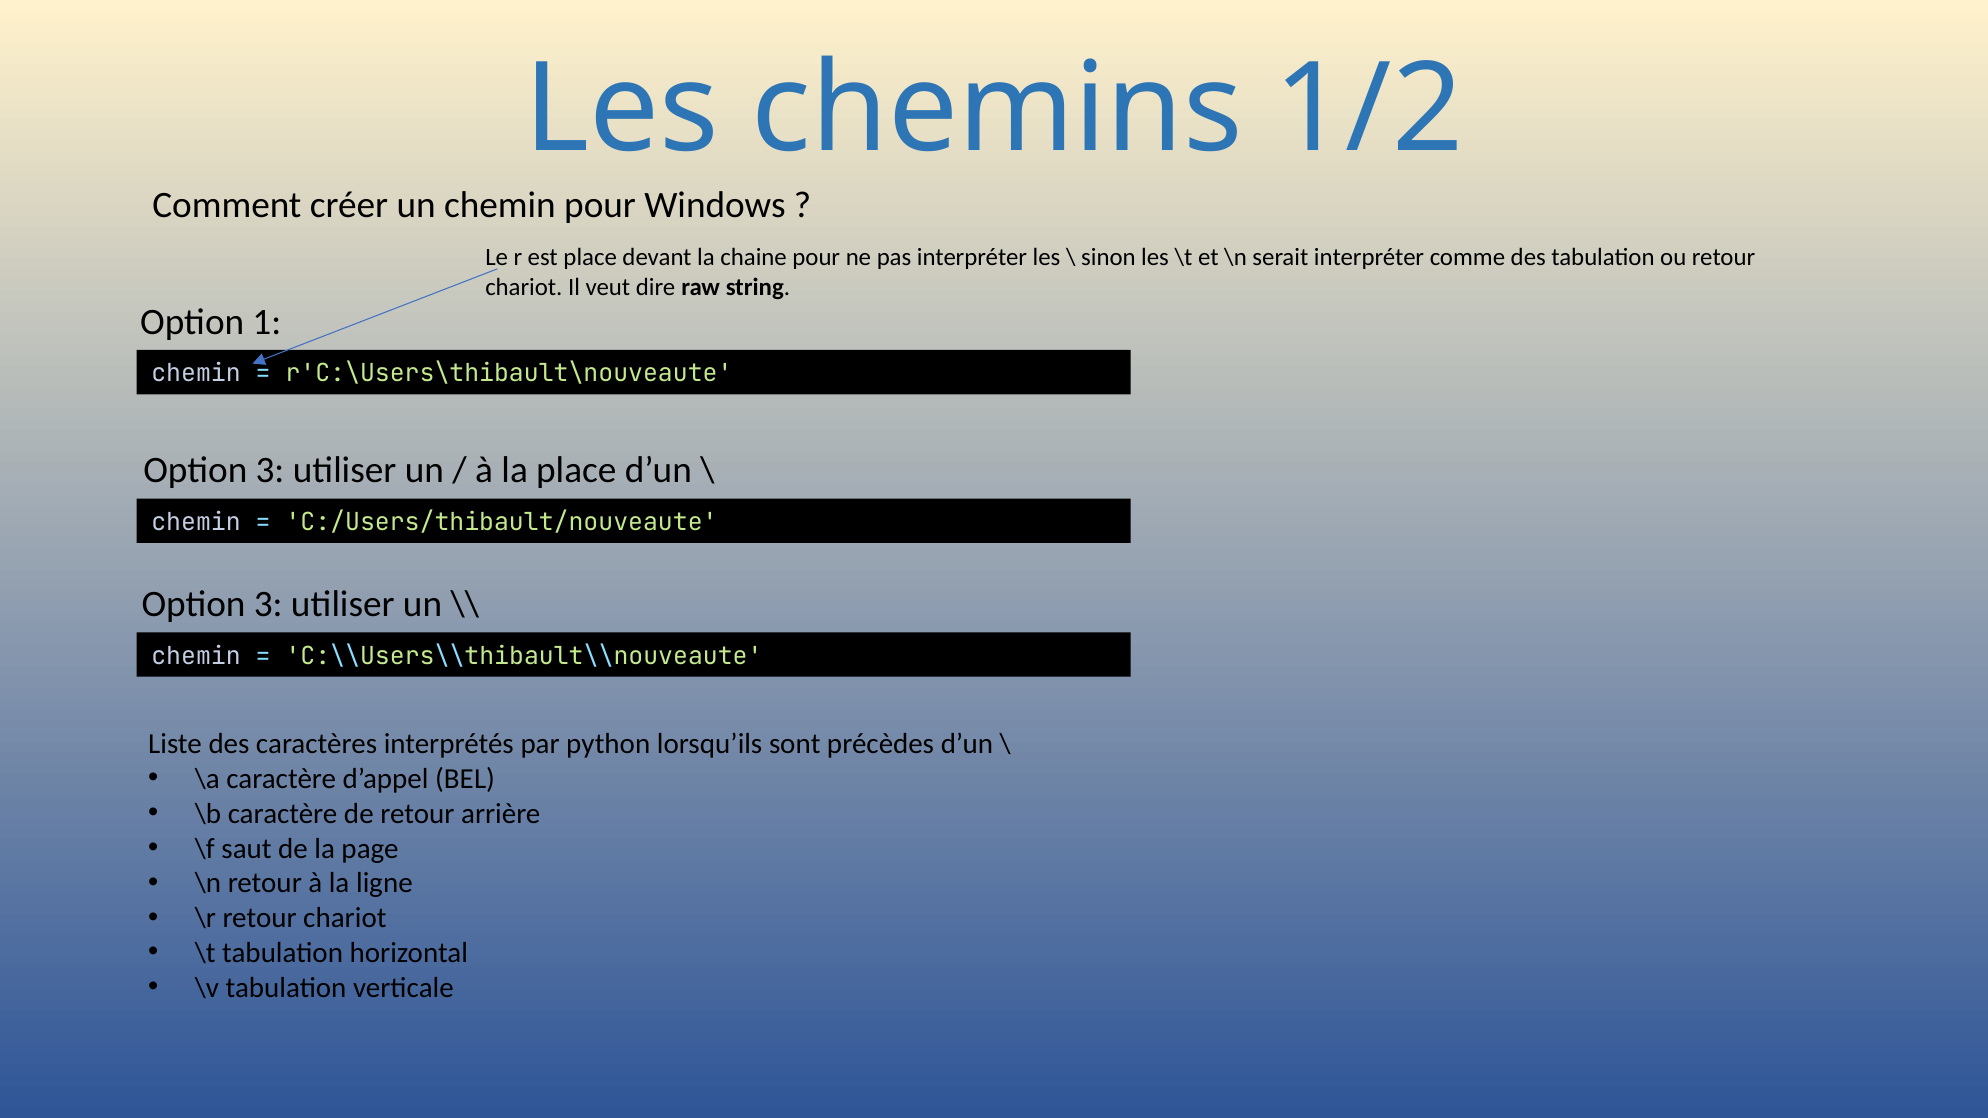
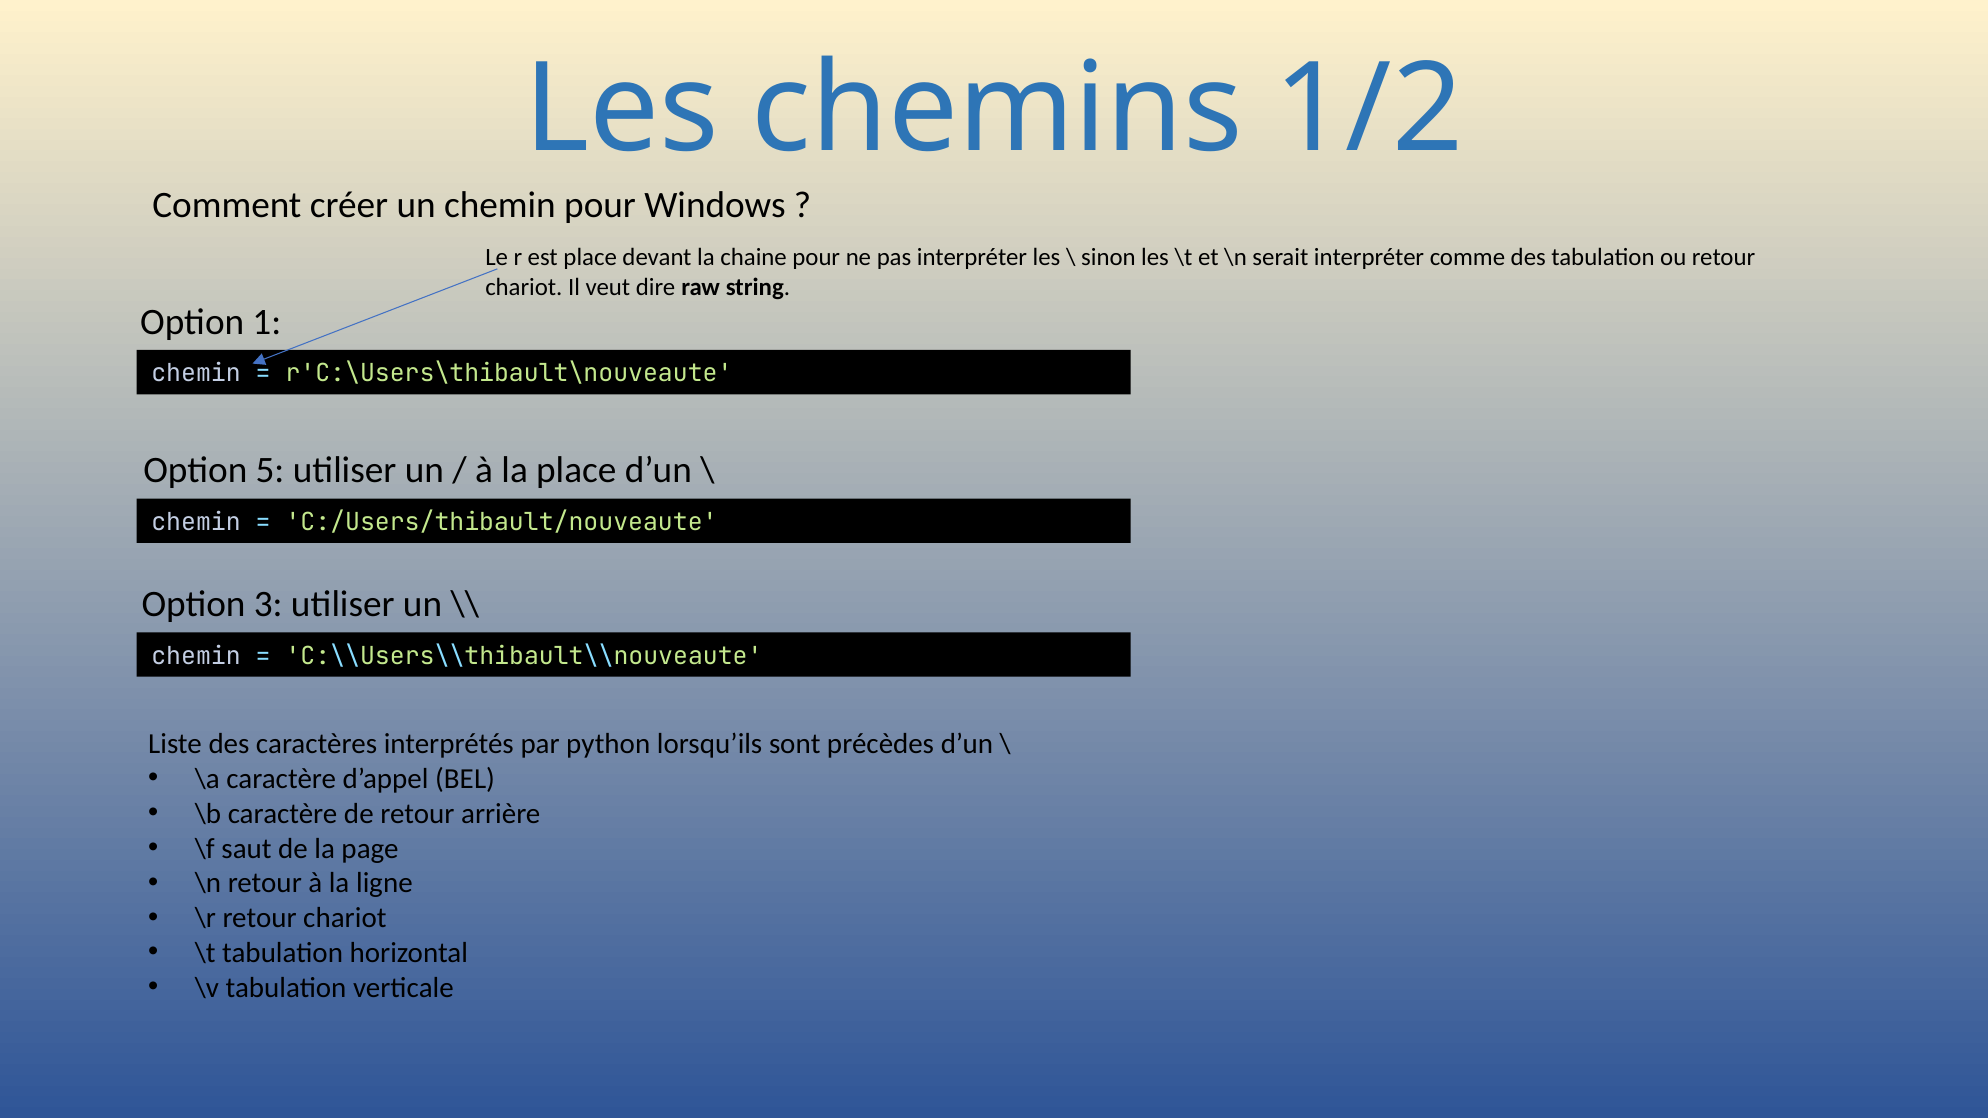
3: 3 -> 5 (270, 471)
